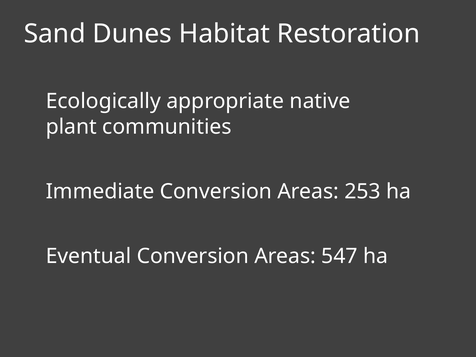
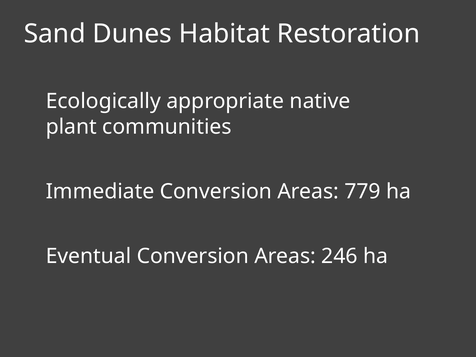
253: 253 -> 779 (363, 191)
547: 547 -> 246 (339, 256)
